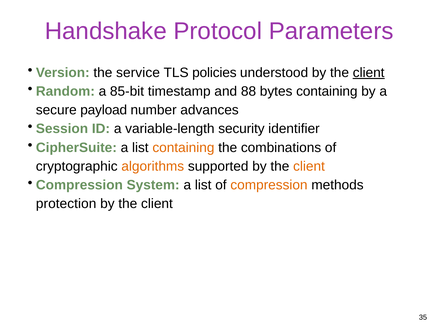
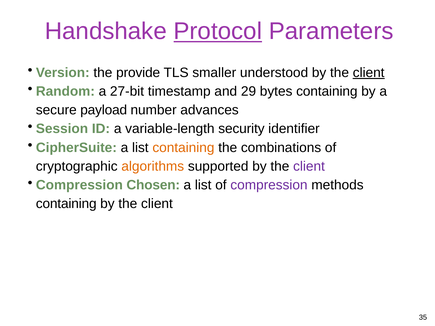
Protocol underline: none -> present (218, 31)
service: service -> provide (138, 73)
policies: policies -> smaller (214, 73)
85-bit: 85-bit -> 27-bit (127, 91)
88: 88 -> 29 (248, 91)
client colour: orange -> purple (309, 166)
System: System -> Chosen (153, 185)
compression colour: orange -> purple (269, 185)
protection: protection -> containing (66, 204)
